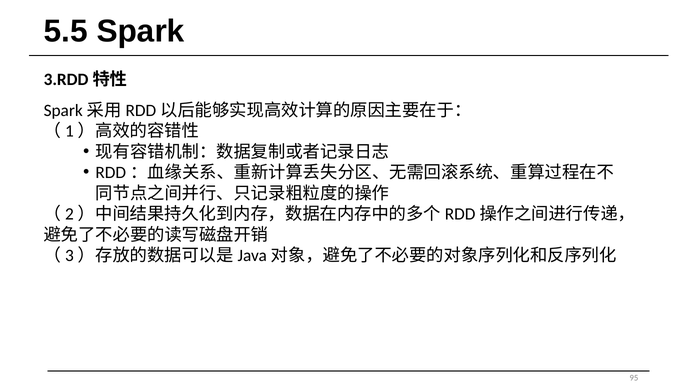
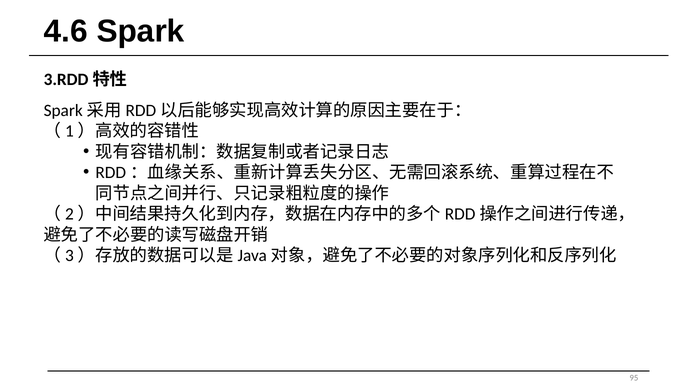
5.5: 5.5 -> 4.6 (66, 31)
